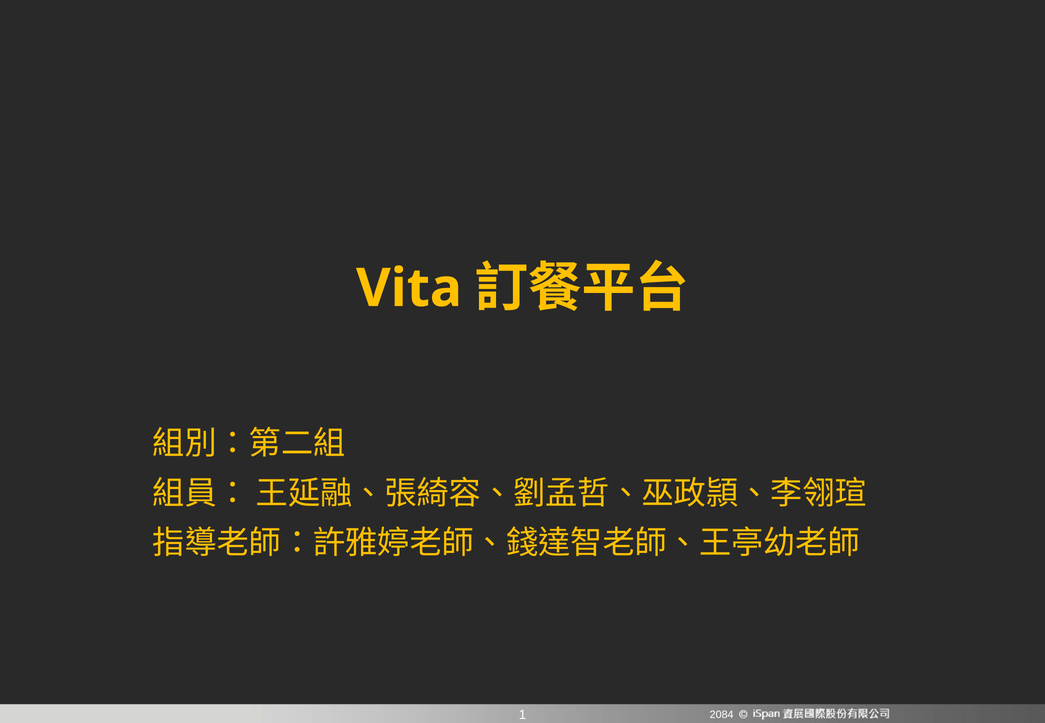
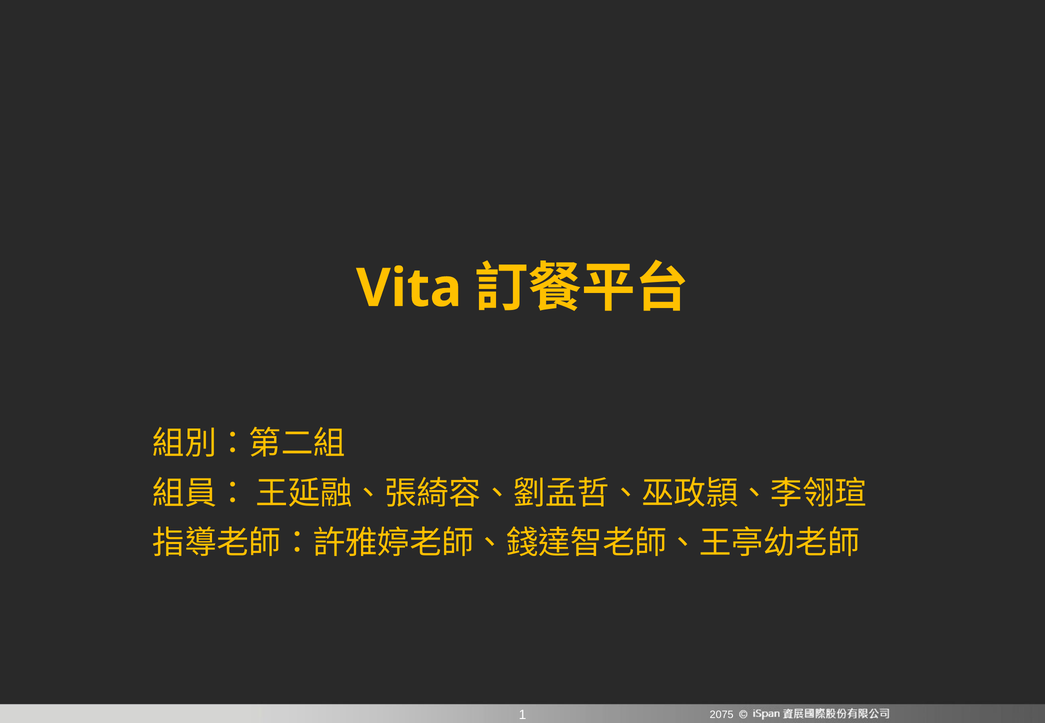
2084: 2084 -> 2075 (722, 715)
